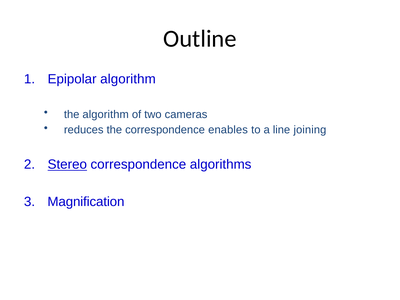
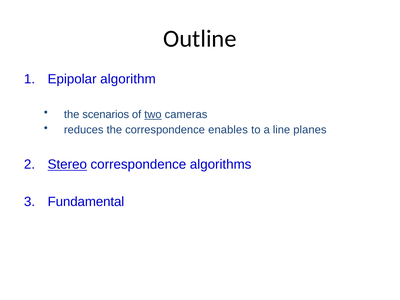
the algorithm: algorithm -> scenarios (106, 114)
two underline: none -> present (153, 114)
joining: joining -> planes (310, 130)
Magnification: Magnification -> Fundamental (86, 202)
